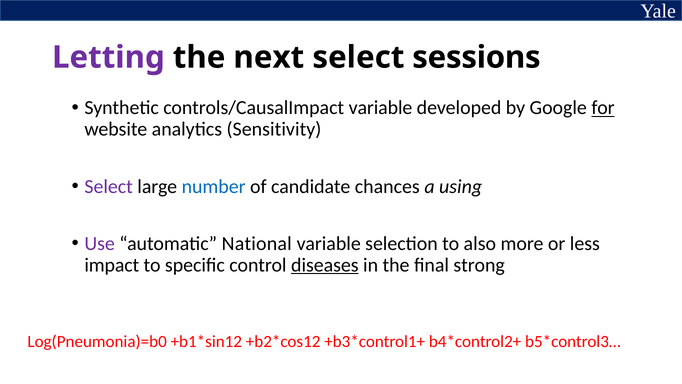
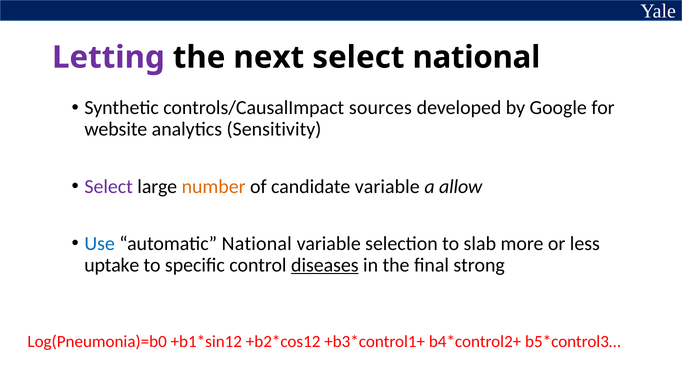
select sessions: sessions -> national (476, 57)
controls/CausalImpact variable: variable -> sources (380, 108)
for underline: present -> none (603, 108)
number colour: blue -> orange (214, 186)
candidate chances: chances -> variable (387, 186)
using: using -> allow (461, 186)
Use colour: purple -> blue (100, 243)
also: also -> slab (480, 243)
impact: impact -> uptake (112, 265)
